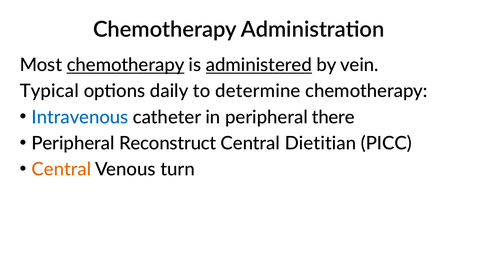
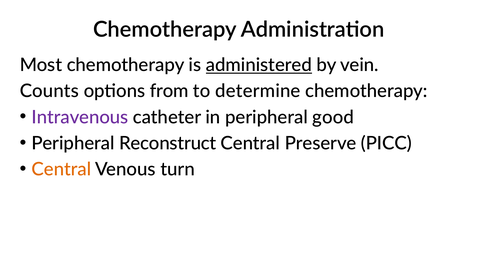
chemotherapy underline: present -> none (126, 65)
Typical: Typical -> Counts (49, 91)
daily: daily -> from (169, 91)
Intravenous colour: blue -> purple (80, 117)
there: there -> good (333, 117)
Dietitian: Dietitian -> Preserve (321, 143)
